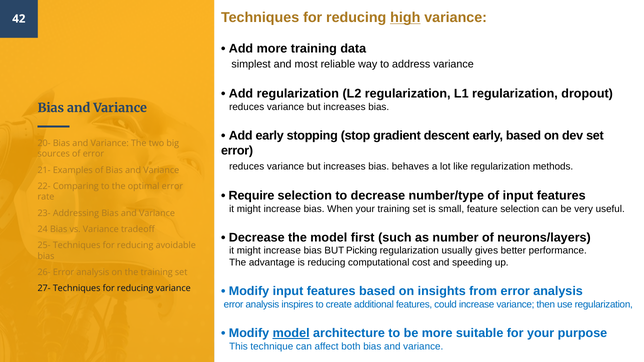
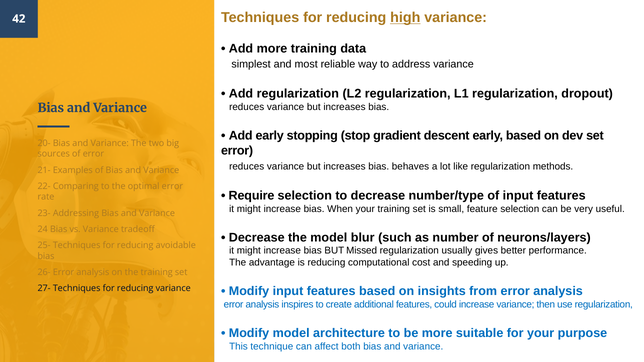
first: first -> blur (363, 238)
Picking: Picking -> Missed (362, 251)
model underline: present -> none (291, 333)
